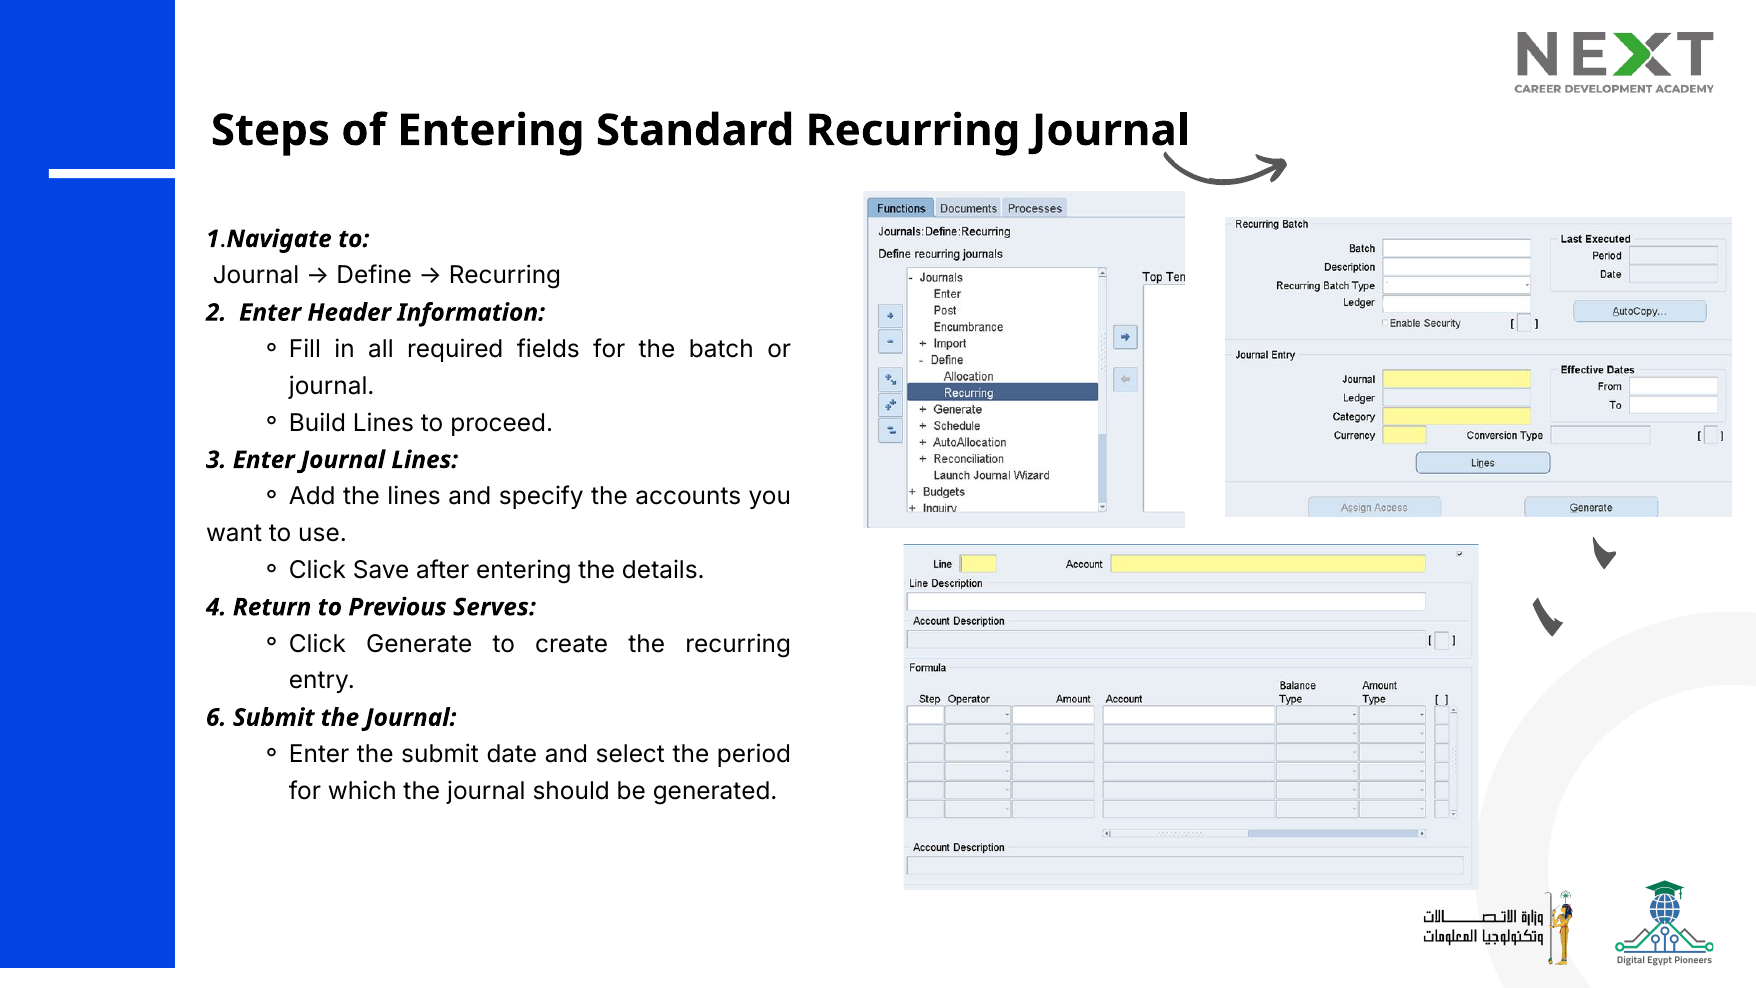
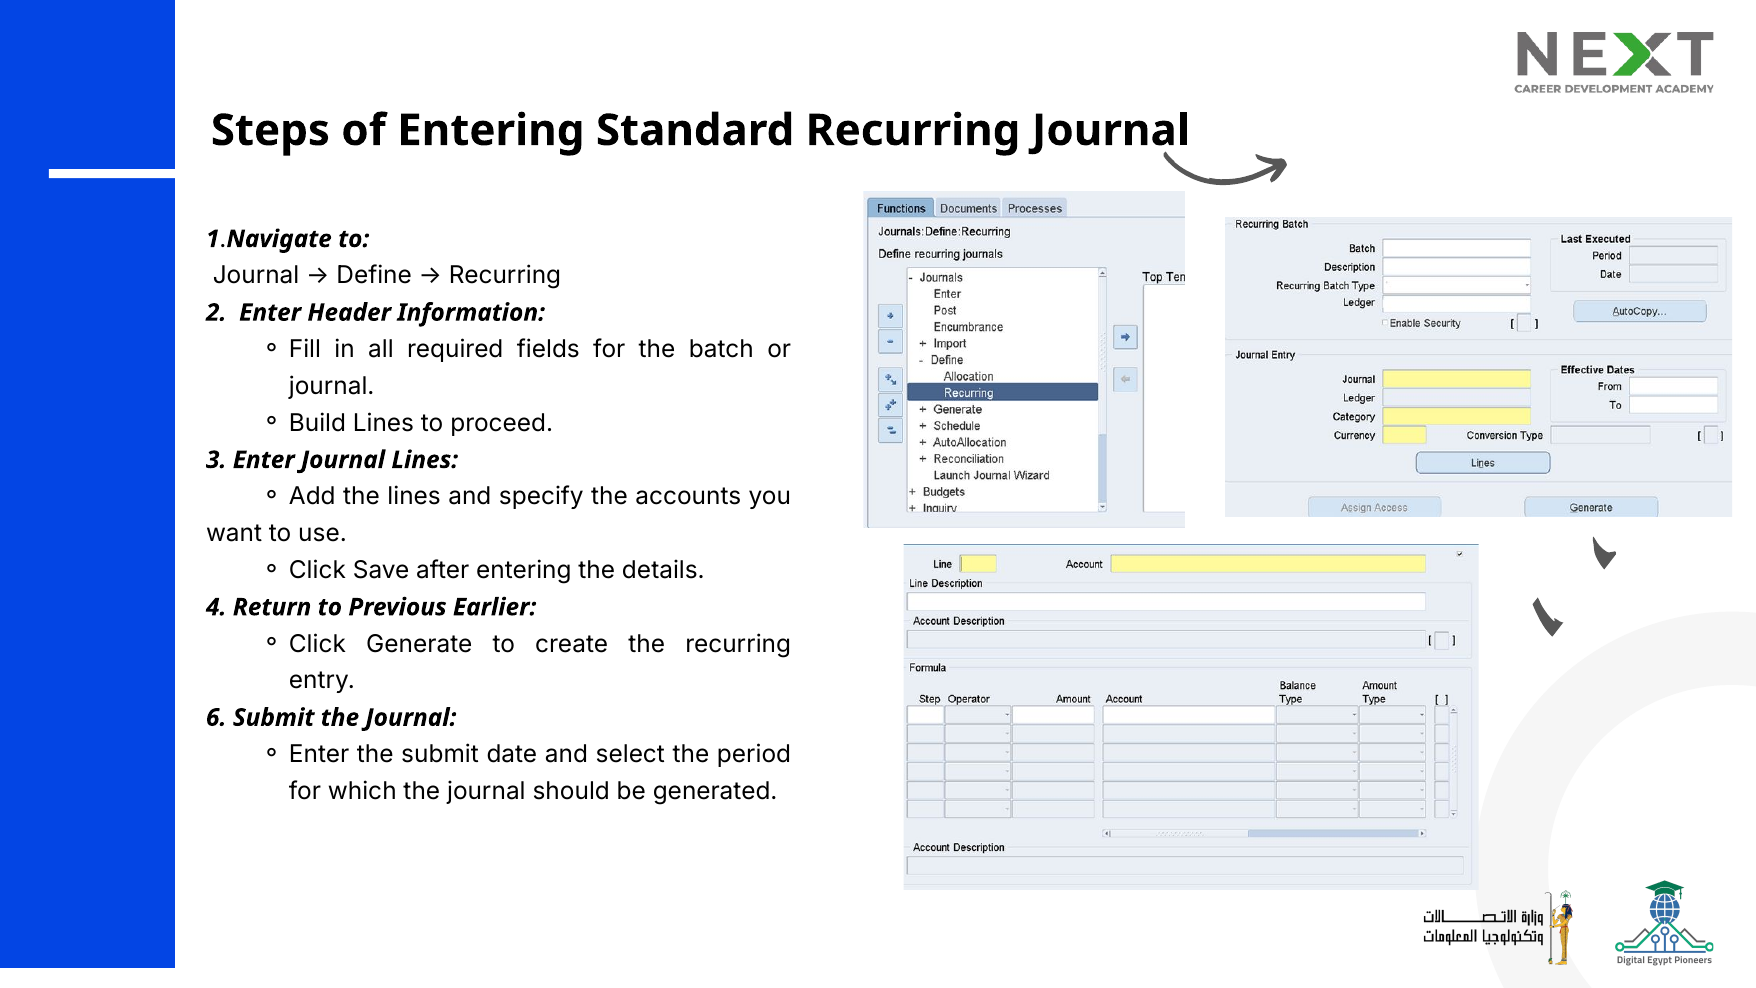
Serves: Serves -> Earlier (495, 607)
